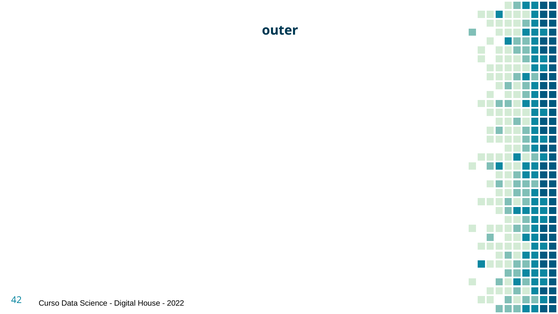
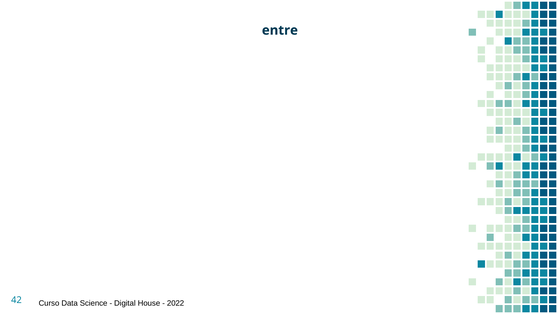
outer: outer -> entre (280, 30)
